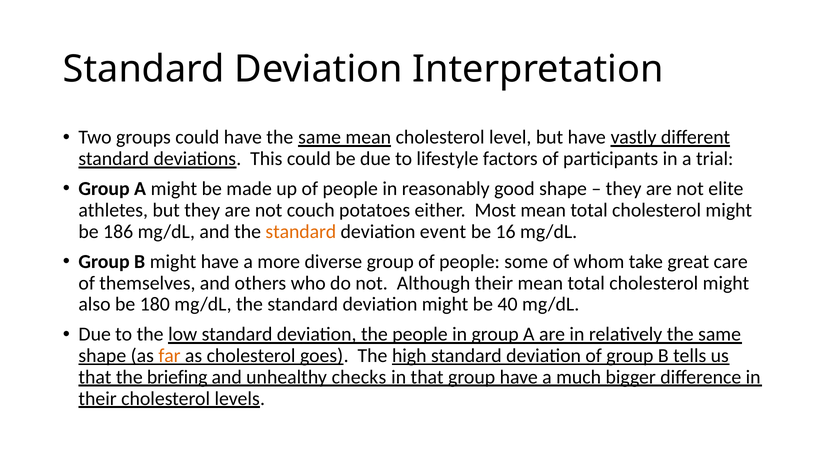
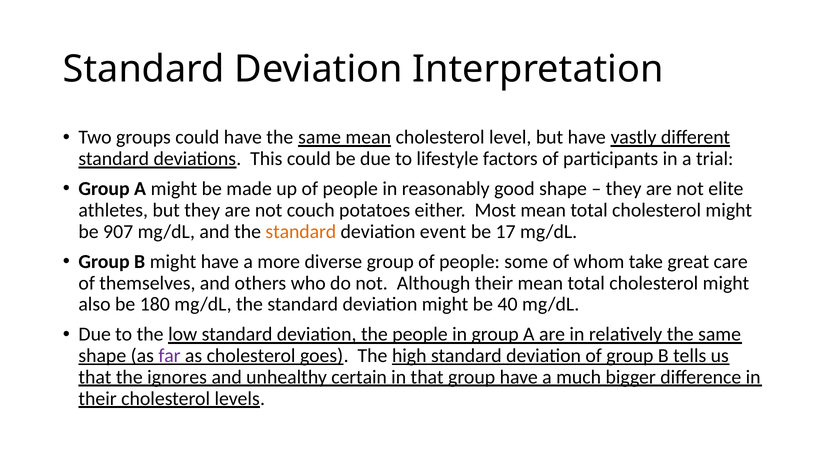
186: 186 -> 907 (118, 231)
16: 16 -> 17 (506, 231)
far colour: orange -> purple (169, 355)
briefing: briefing -> ignores (177, 377)
checks: checks -> certain (359, 377)
